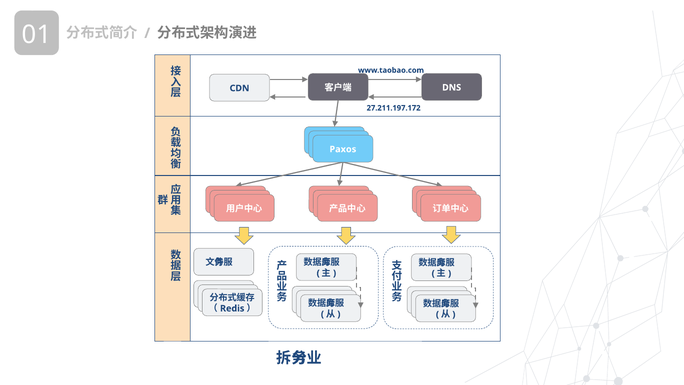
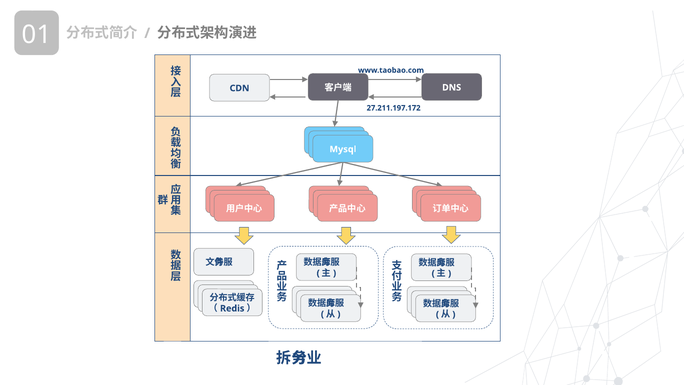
Paxos: Paxos -> Mysql (343, 149)
